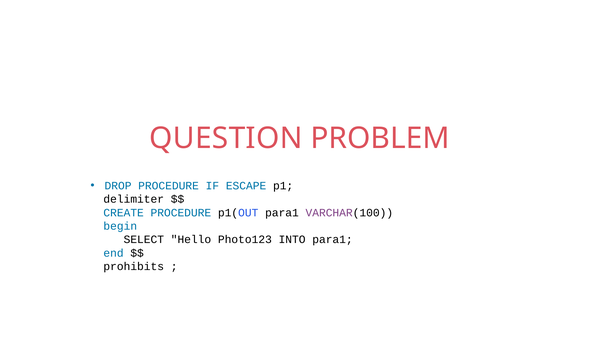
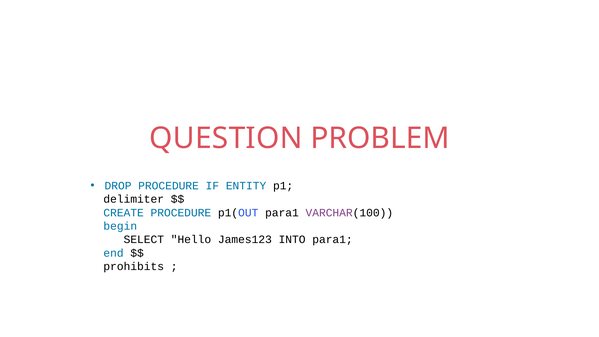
ESCAPE: ESCAPE -> ENTITY (246, 186)
Photo123: Photo123 -> James123 (245, 240)
